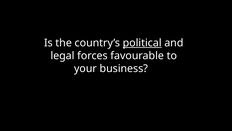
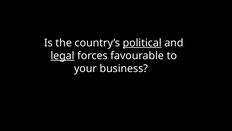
legal underline: none -> present (63, 56)
